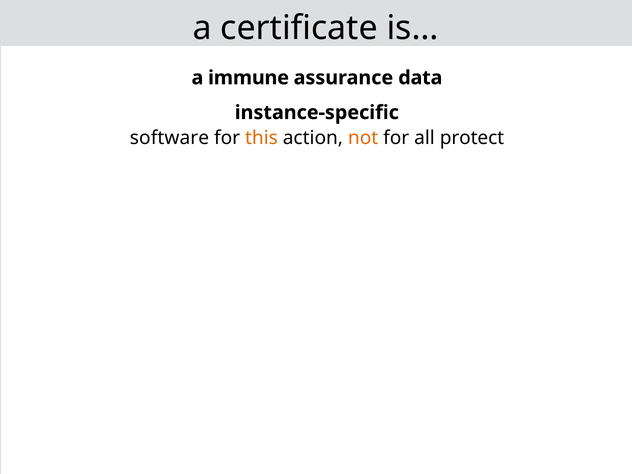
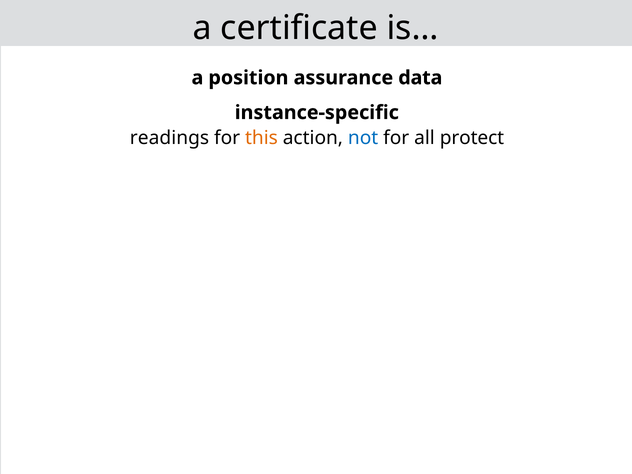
immune: immune -> position (248, 78)
software: software -> readings (169, 138)
not colour: orange -> blue (363, 138)
